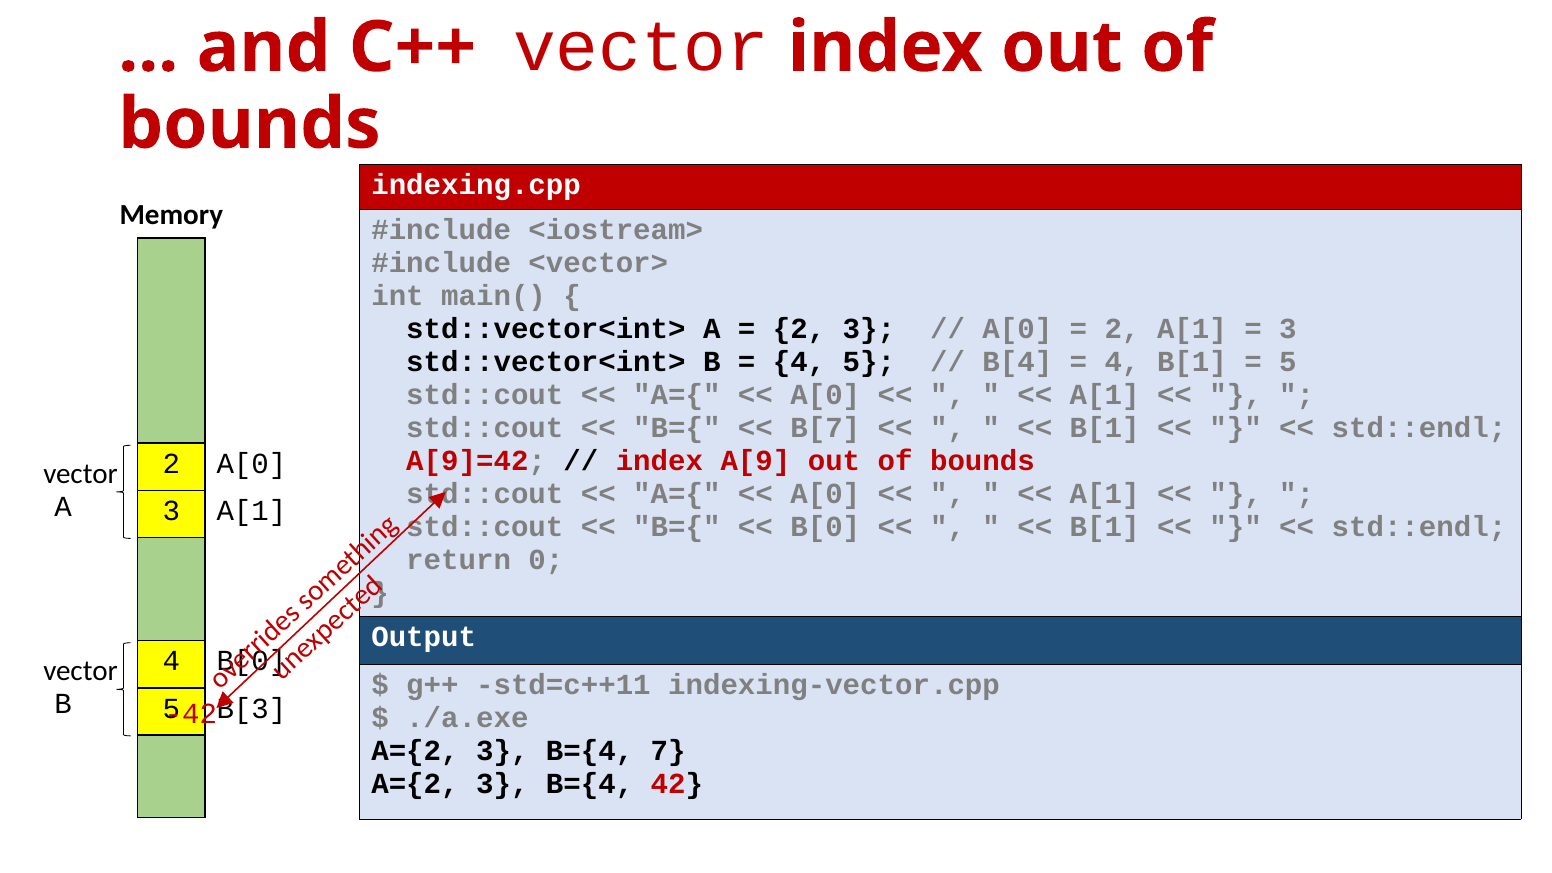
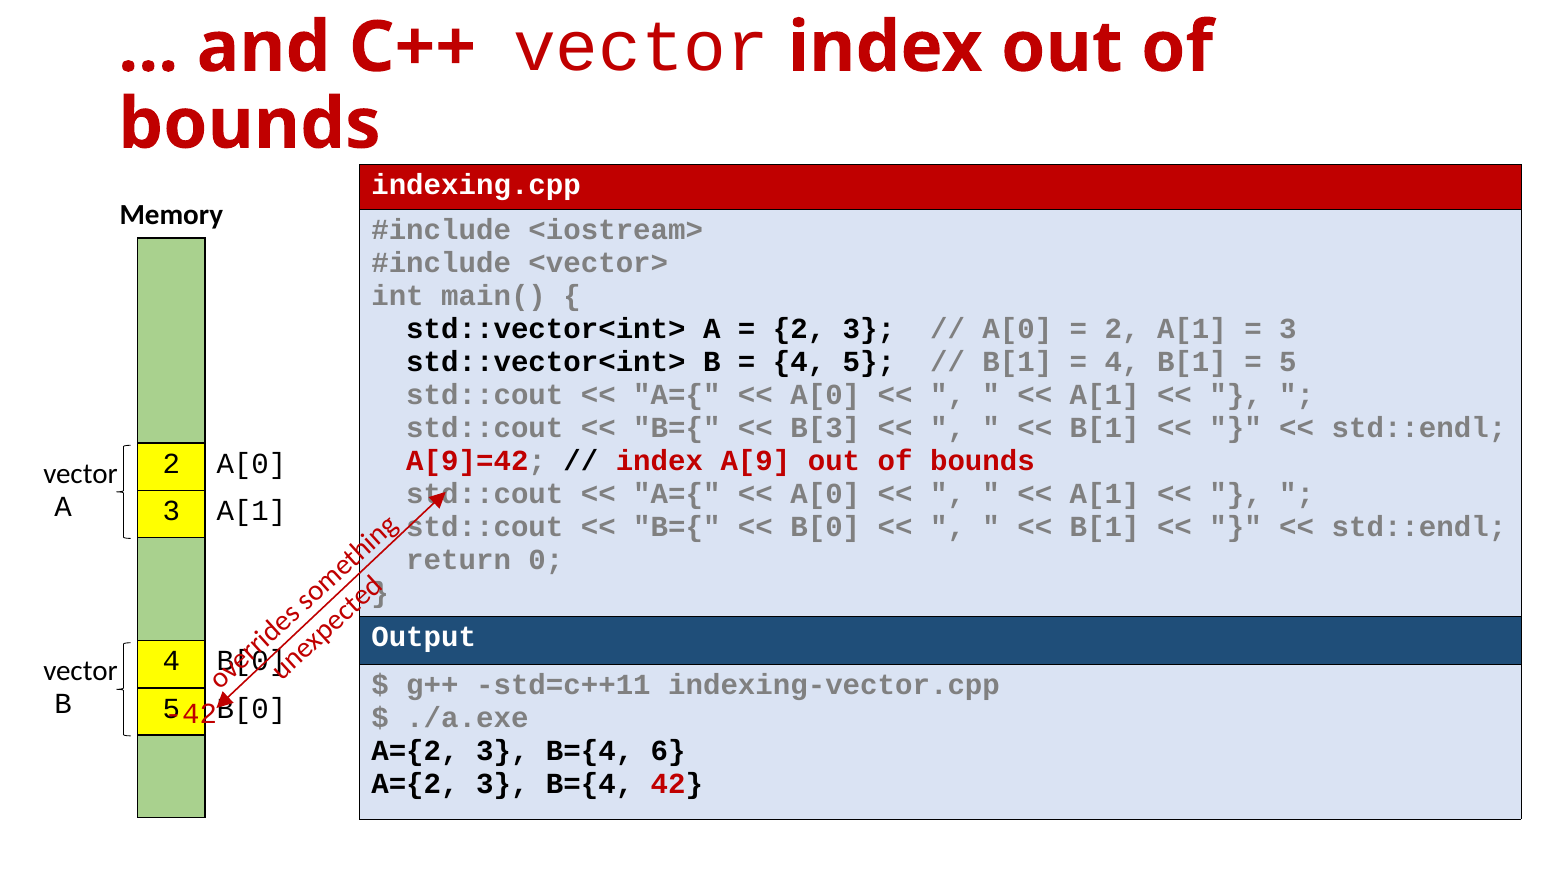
B[4: B[4 -> B[1 (1017, 362)
B[7: B[7 -> B[3 (825, 428)
B[3: B[3 -> B[0 (251, 708)
7: 7 -> 6 (668, 751)
